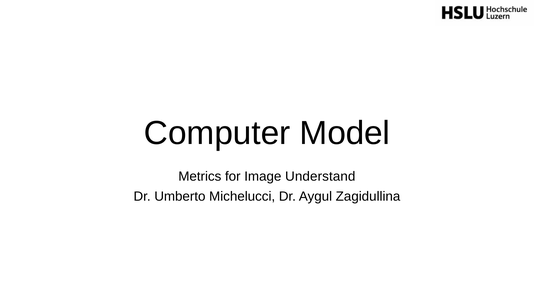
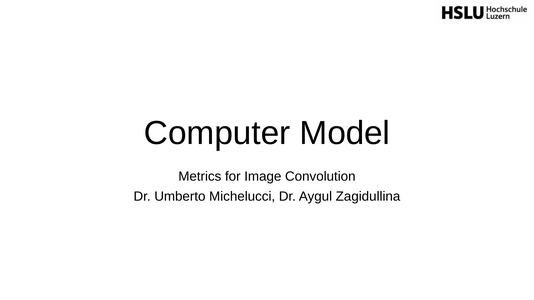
Understand: Understand -> Convolution (320, 177)
